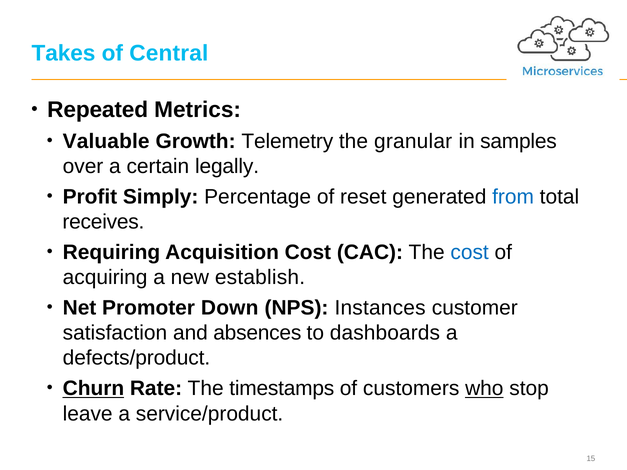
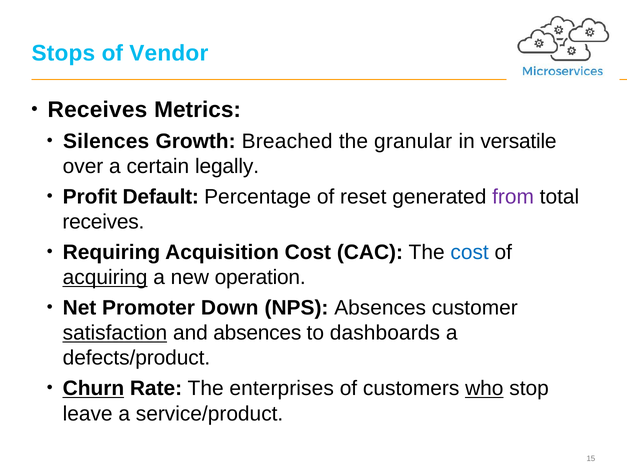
Takes: Takes -> Stops (63, 54)
Central: Central -> Vendor (169, 54)
Repeated: Repeated -> Receives (97, 110)
Valuable: Valuable -> Silences (106, 141)
Telemetry: Telemetry -> Breached (287, 141)
samples: samples -> versatile (518, 141)
Simply: Simply -> Default (161, 197)
from colour: blue -> purple (513, 197)
acquiring underline: none -> present (105, 278)
establish: establish -> operation (260, 278)
NPS Instances: Instances -> Absences (380, 308)
satisfaction underline: none -> present (115, 333)
timestamps: timestamps -> enterprises (282, 389)
